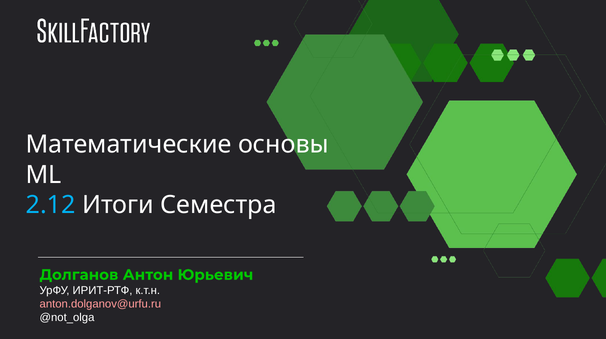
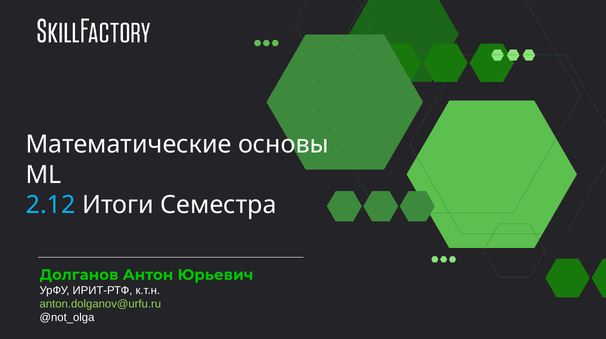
anton.dolganov@urfu.ru colour: pink -> light green (100, 304)
